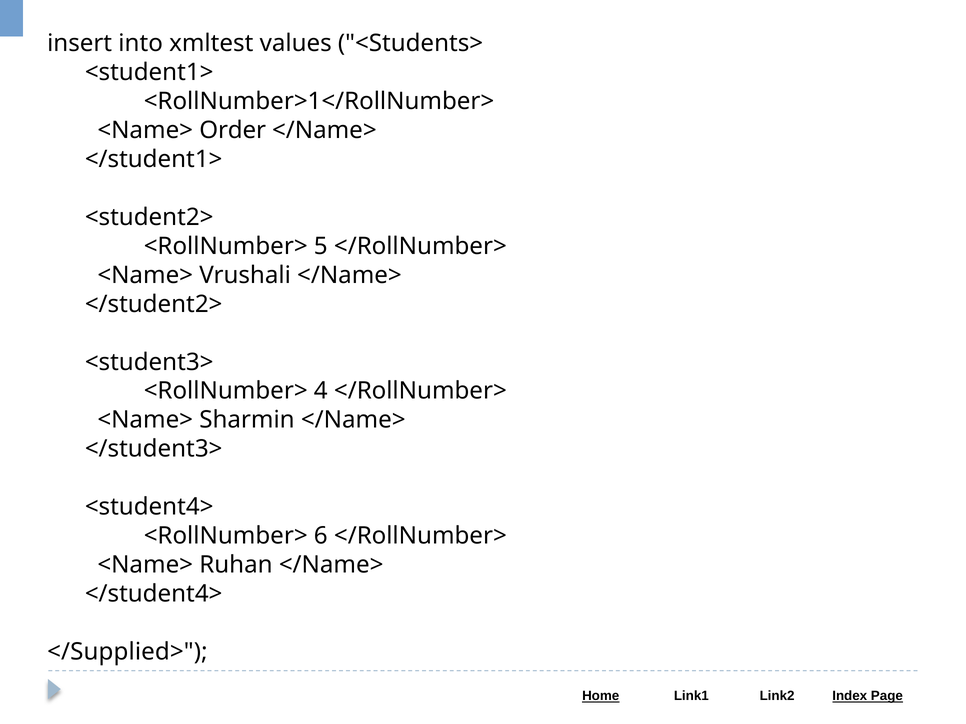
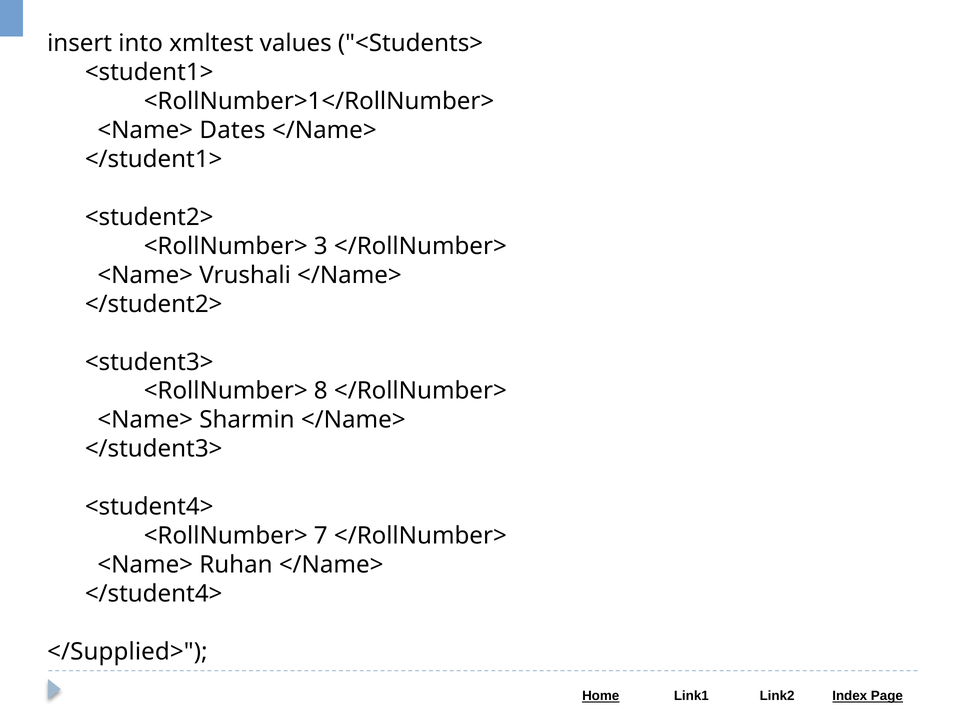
Order: Order -> Dates (232, 130)
5: 5 -> 3 (321, 246)
4: 4 -> 8 (321, 391)
6: 6 -> 7 (321, 536)
